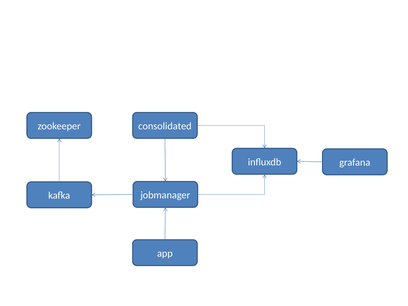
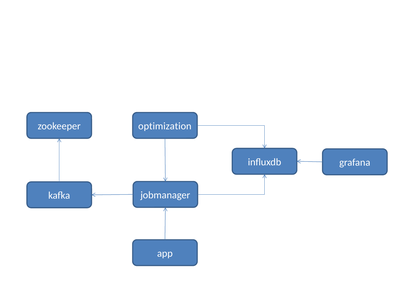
consolidated: consolidated -> optimization (165, 126)
